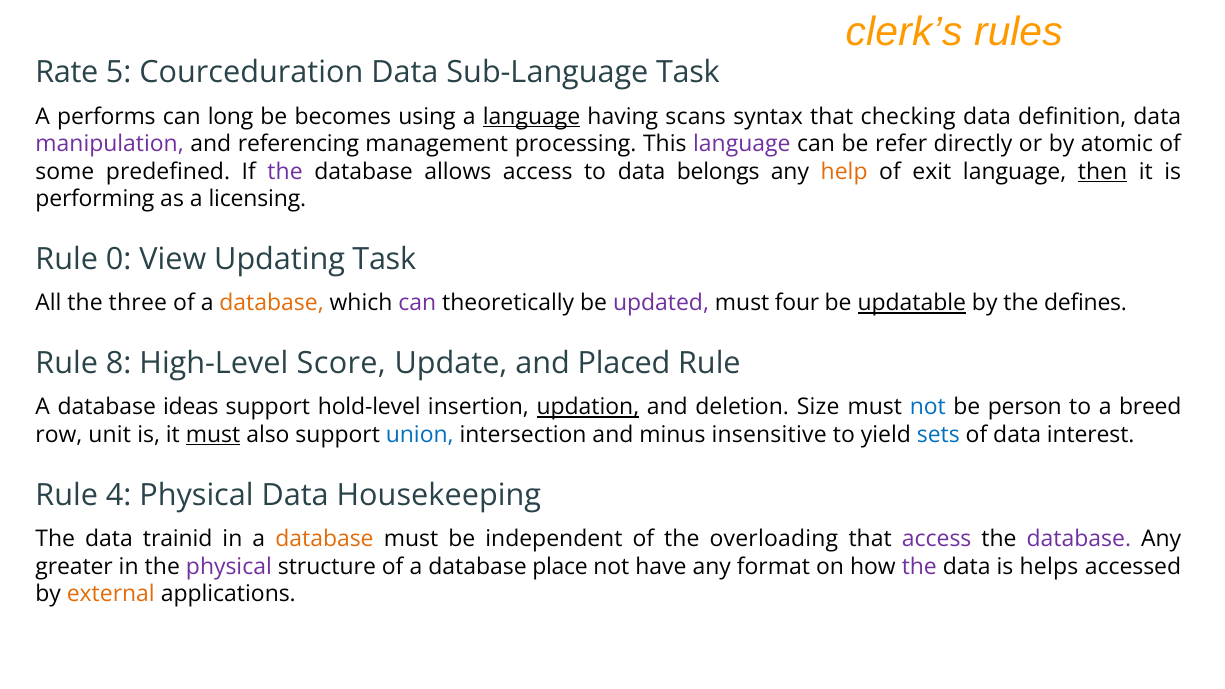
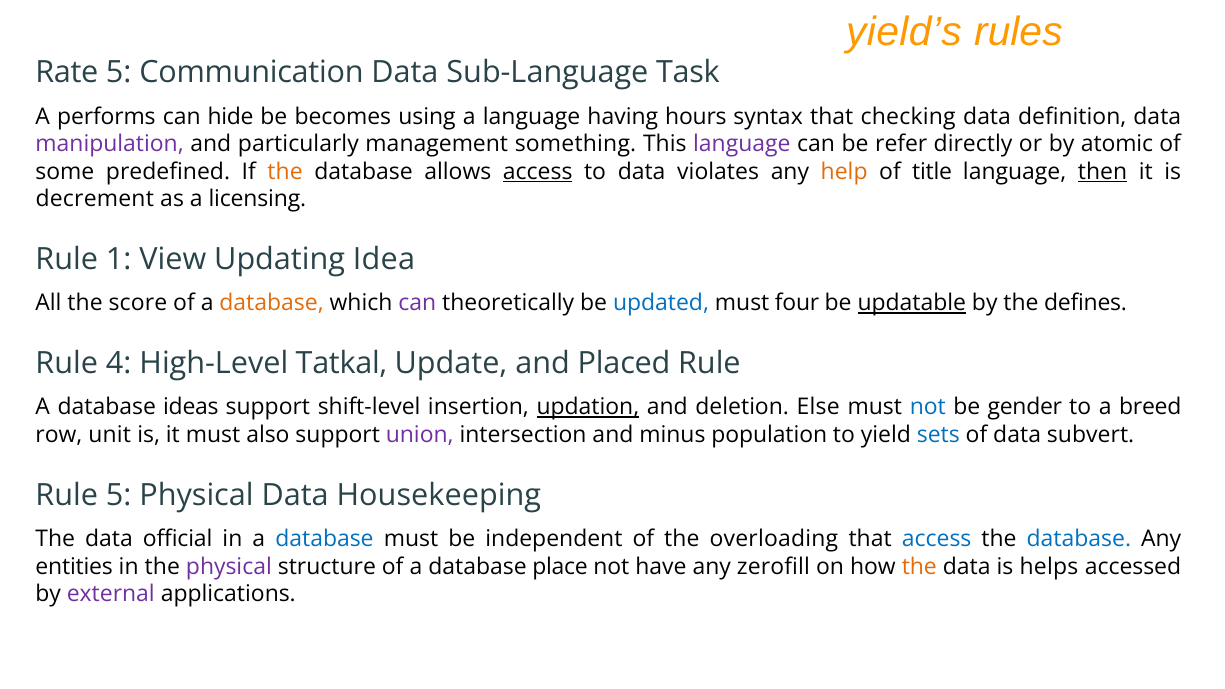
clerk’s: clerk’s -> yield’s (904, 32)
Courceduration: Courceduration -> Communication (251, 73)
long: long -> hide (231, 116)
language underline: present -> none (532, 116)
scans: scans -> hours (696, 116)
referencing: referencing -> particularly (298, 144)
processing: processing -> something (575, 144)
the colour: purple -> orange (285, 172)
access underline: none -> present (538, 172)
belongs: belongs -> violates (718, 172)
exit: exit -> title (932, 172)
performing: performing -> decrement (95, 199)
0: 0 -> 1 (119, 259)
Updating Task: Task -> Idea (384, 259)
three: three -> score (138, 303)
updated colour: purple -> blue (661, 303)
8: 8 -> 4 (119, 363)
Score: Score -> Tatkal (342, 363)
hold-level: hold-level -> shift-level (369, 407)
Size: Size -> Else (818, 407)
person: person -> gender (1025, 407)
must underline: present -> none (213, 435)
union colour: blue -> purple (420, 435)
insensitive: insensitive -> population (769, 435)
interest: interest -> subvert (1091, 435)
Rule 4: 4 -> 5 (119, 495)
trainid: trainid -> official (178, 539)
database colour: orange -> blue (324, 539)
access colour: purple -> blue (937, 539)
database colour: purple -> blue (1079, 539)
greater: greater -> entities (74, 567)
format: format -> zerofill (773, 567)
the colour: purple -> orange (919, 567)
external colour: orange -> purple (111, 594)
